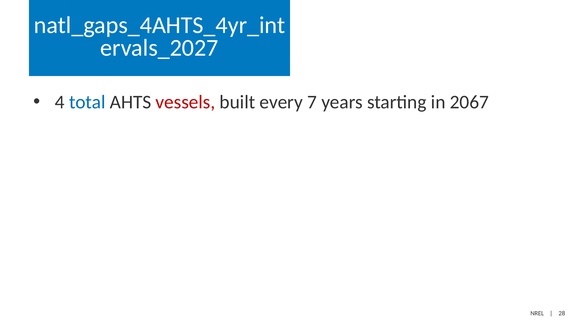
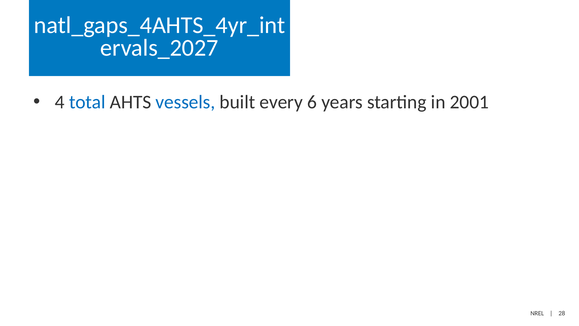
vessels colour: red -> blue (185, 102)
7: 7 -> 6 (312, 102)
2067: 2067 -> 2001 (469, 102)
